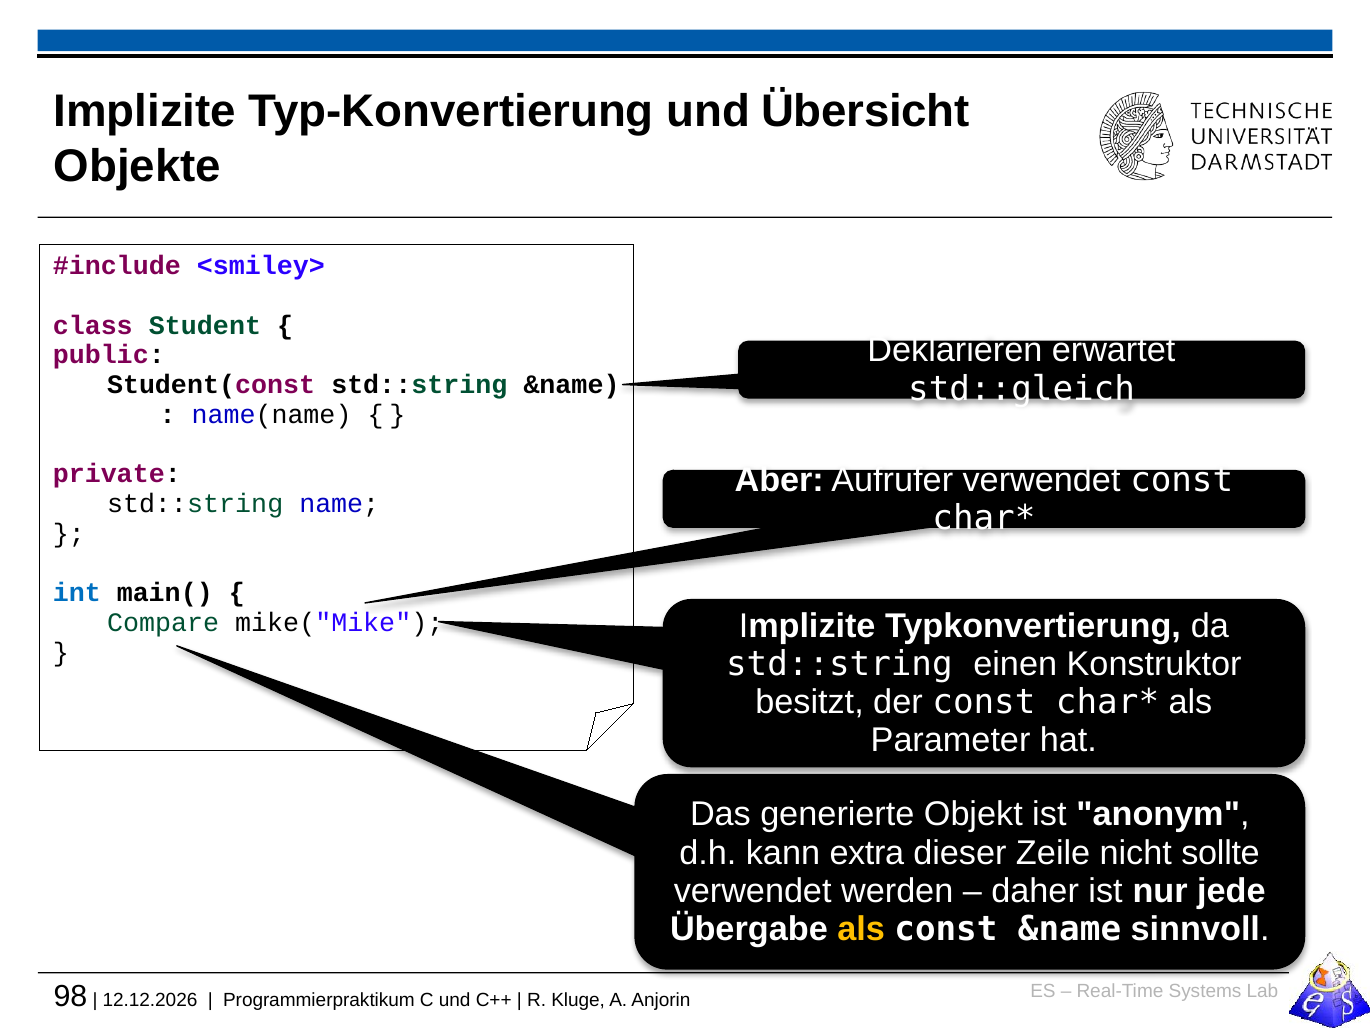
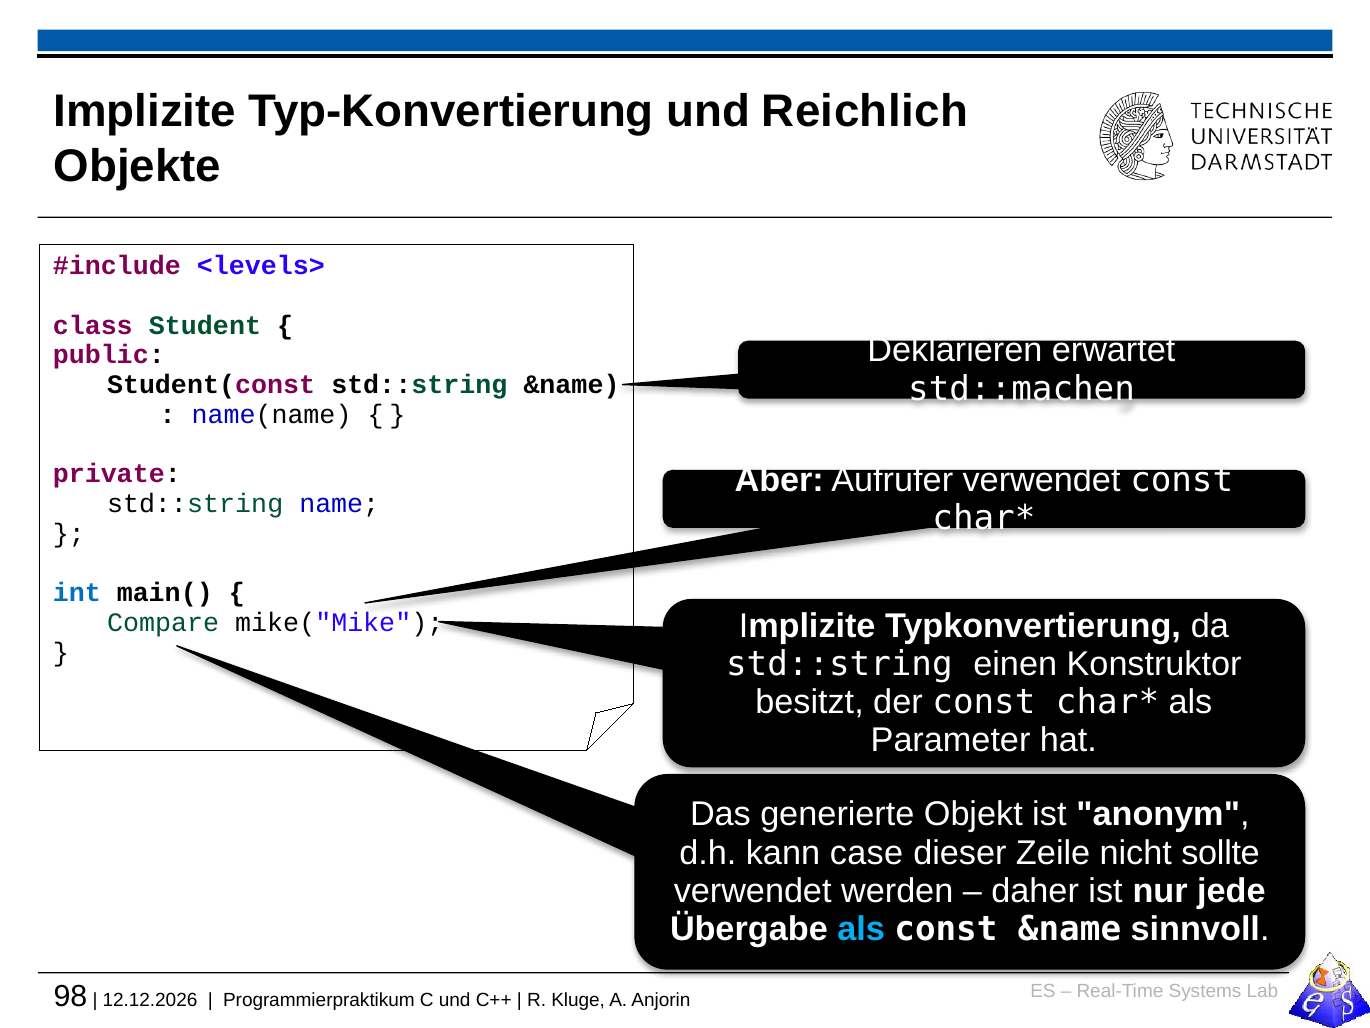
Übersicht: Übersicht -> Reichlich (865, 112)
<smiley>: <smiley> -> <levels> (261, 266)
std::gleich: std::gleich -> std::machen (1022, 389)
extra: extra -> case (867, 852)
als colour: yellow -> light blue (861, 929)
